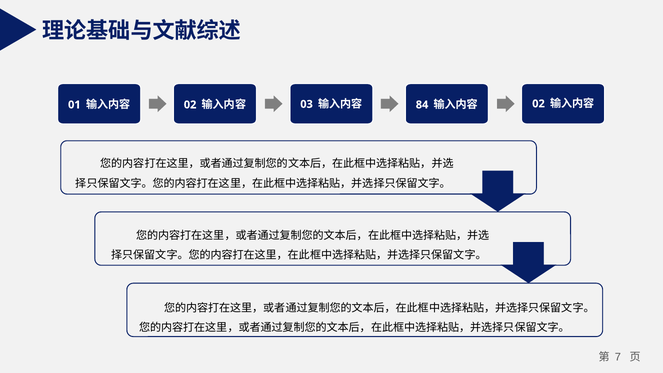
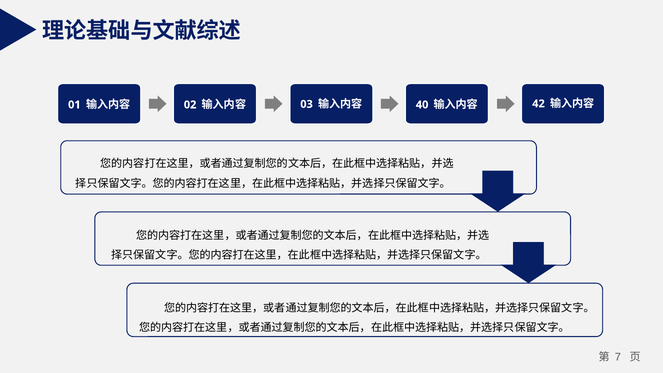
84: 84 -> 40 (422, 105)
02: 02 -> 42 (538, 104)
